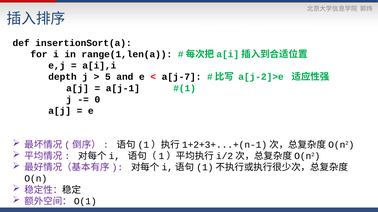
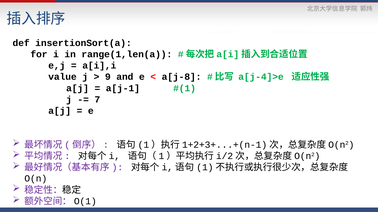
depth: depth -> value (62, 77)
5: 5 -> 9 (108, 77)
a[j-7: a[j-7 -> a[j-8 (182, 77)
a[j-2]>e: a[j-2]>e -> a[j-4]>e (261, 77)
0: 0 -> 7 (97, 100)
